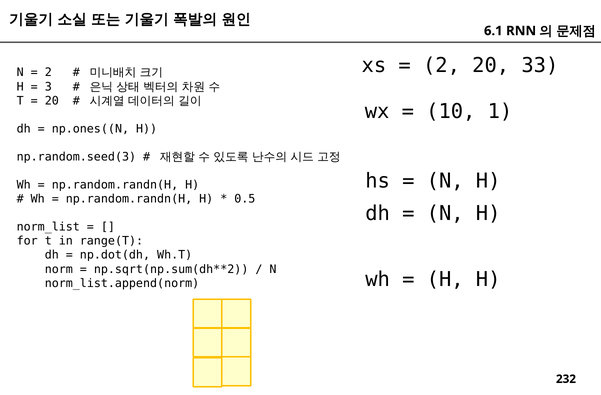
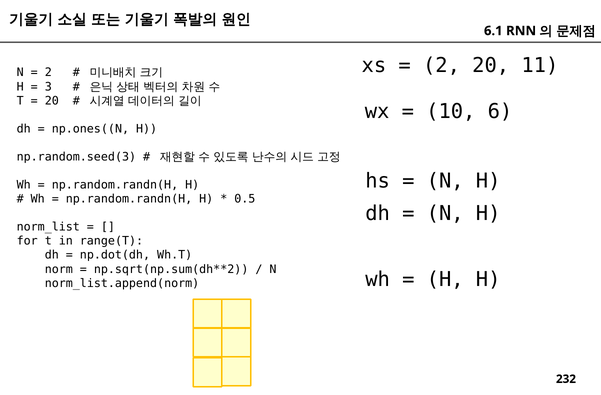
33: 33 -> 11 (540, 65)
1: 1 -> 6 (500, 111)
